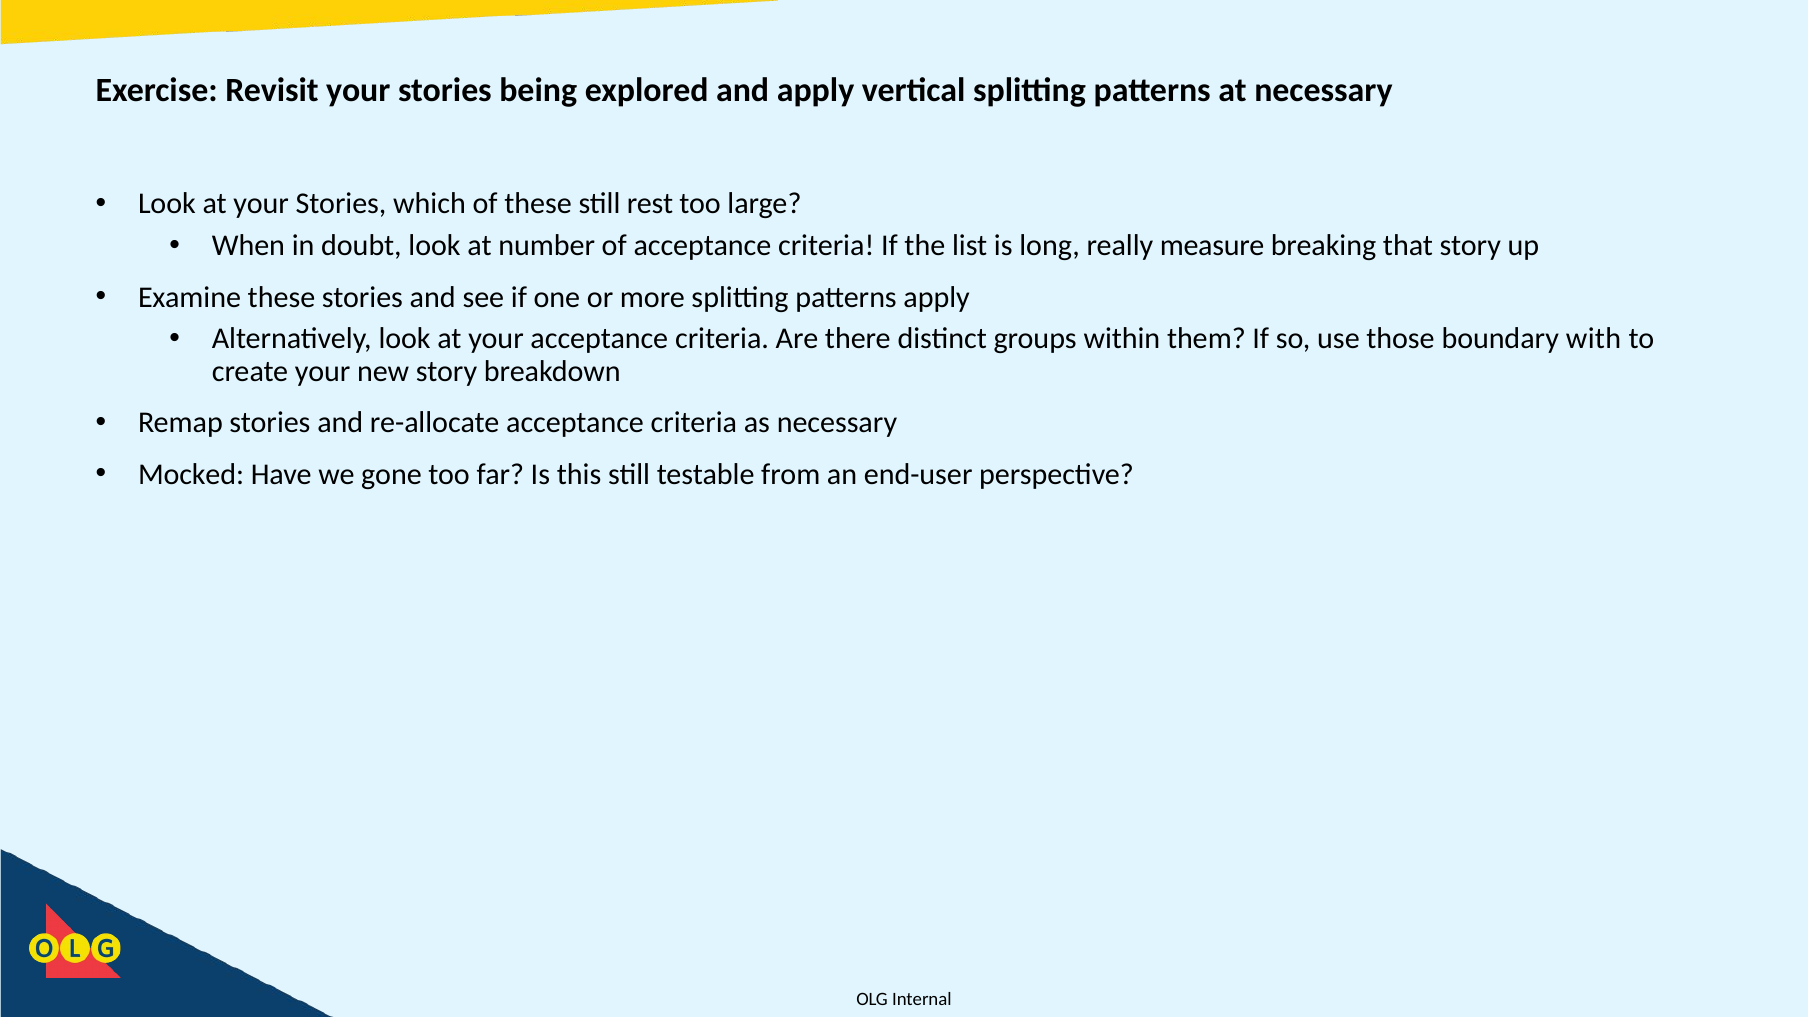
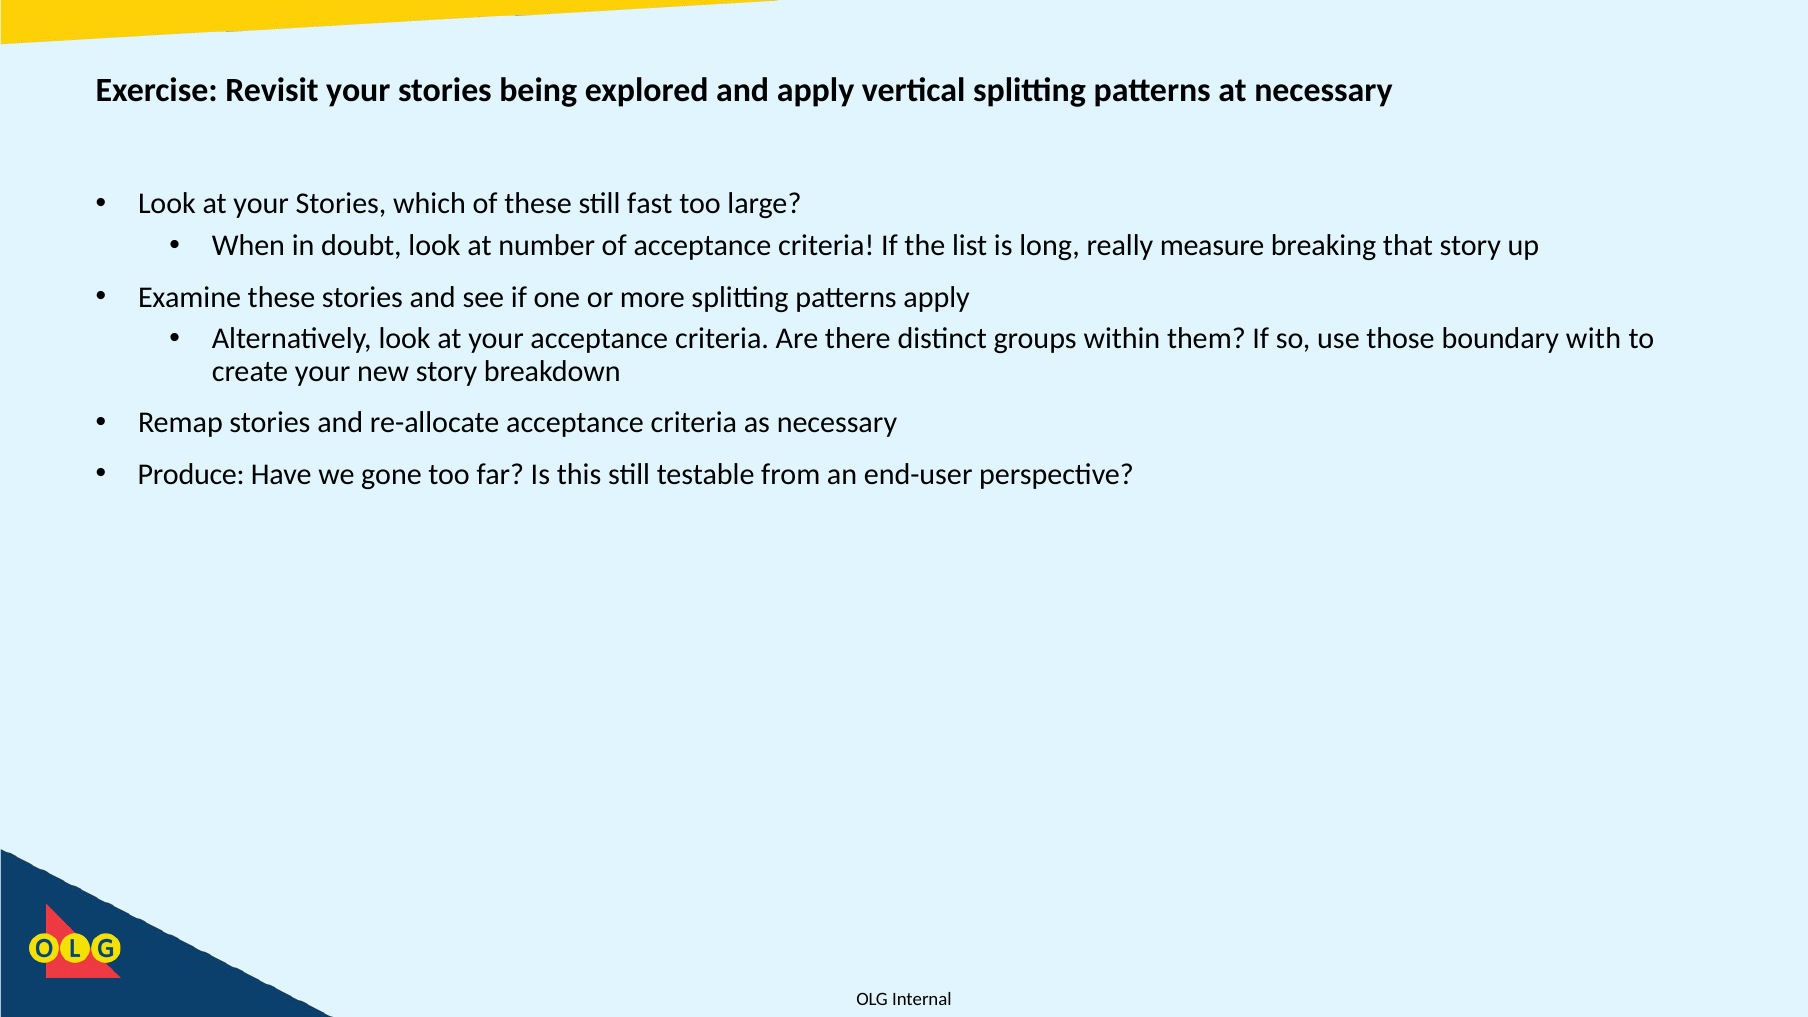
rest: rest -> fast (650, 204)
Mocked: Mocked -> Produce (191, 474)
